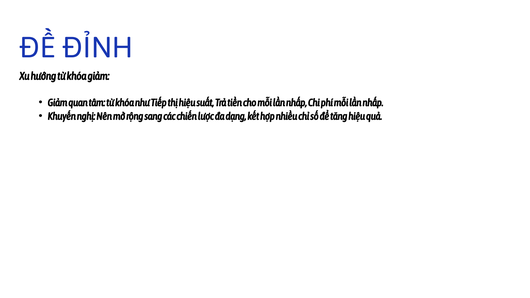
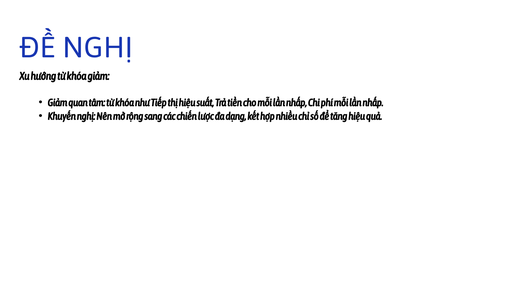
ĐỀ ĐỈNH: ĐỈNH -> NGHỊ (98, 48)
